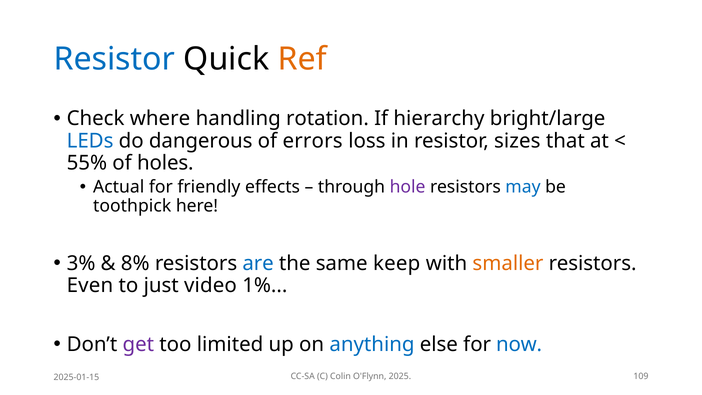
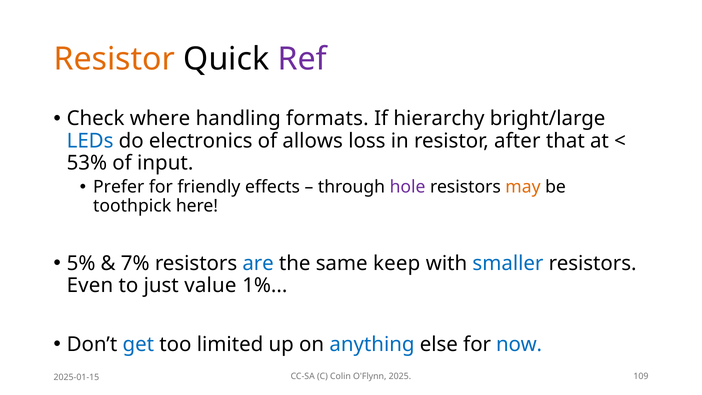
Resistor colour: blue -> orange (114, 59)
Ref colour: orange -> purple (302, 59)
rotation: rotation -> formats (327, 119)
dangerous: dangerous -> electronics (201, 141)
errors: errors -> allows (313, 141)
sizes: sizes -> after (517, 141)
55%: 55% -> 53% (87, 163)
holes: holes -> input (165, 163)
Actual: Actual -> Prefer (119, 187)
may colour: blue -> orange (523, 187)
3%: 3% -> 5% (81, 263)
8%: 8% -> 7% (135, 263)
smaller colour: orange -> blue (508, 263)
video: video -> value (210, 285)
get colour: purple -> blue (138, 344)
